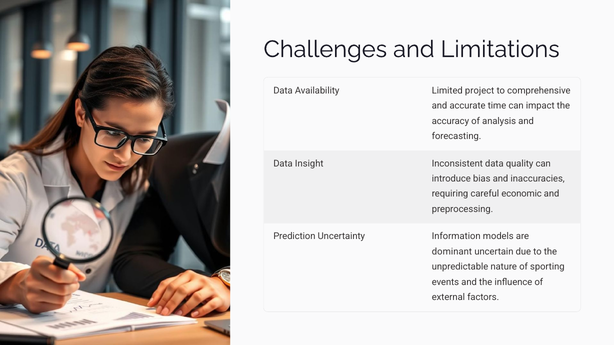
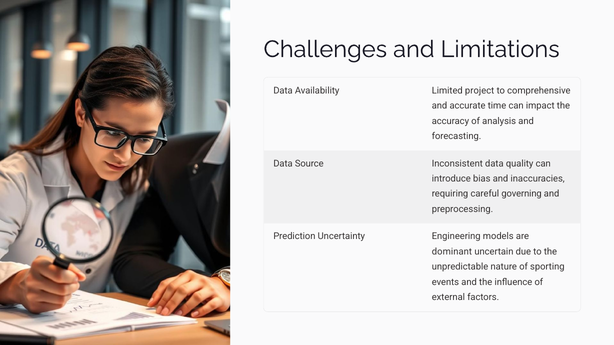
Insight: Insight -> Source (309, 164)
economic: economic -> governing (522, 194)
Information: Information -> Engineering (456, 237)
